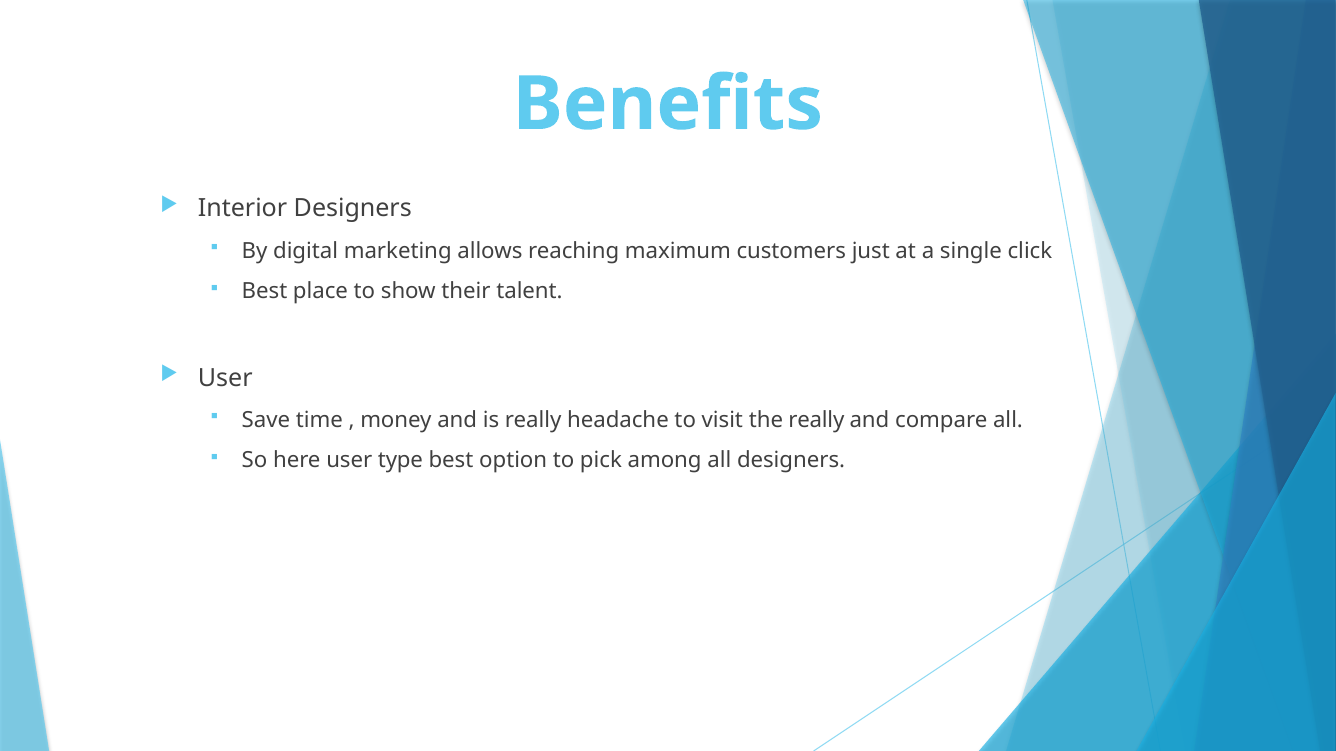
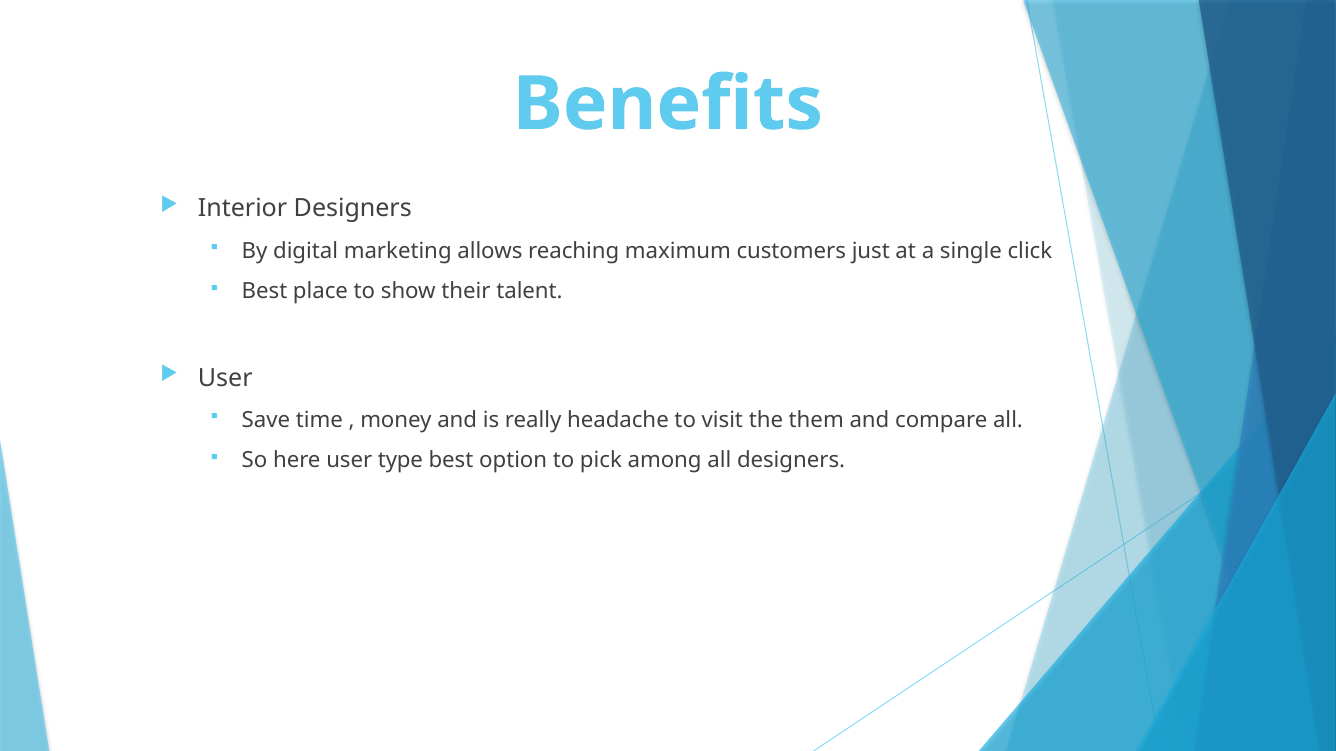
the really: really -> them (816, 420)
